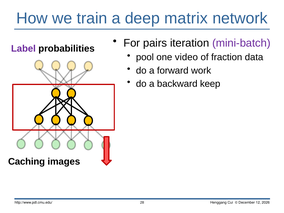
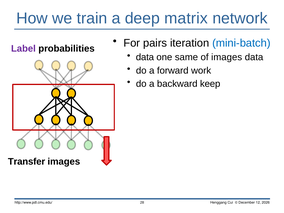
mini-batch colour: purple -> blue (241, 43)
pool: pool -> data (145, 57)
video: video -> same (186, 57)
of fraction: fraction -> images (227, 57)
Caching: Caching -> Transfer (27, 162)
